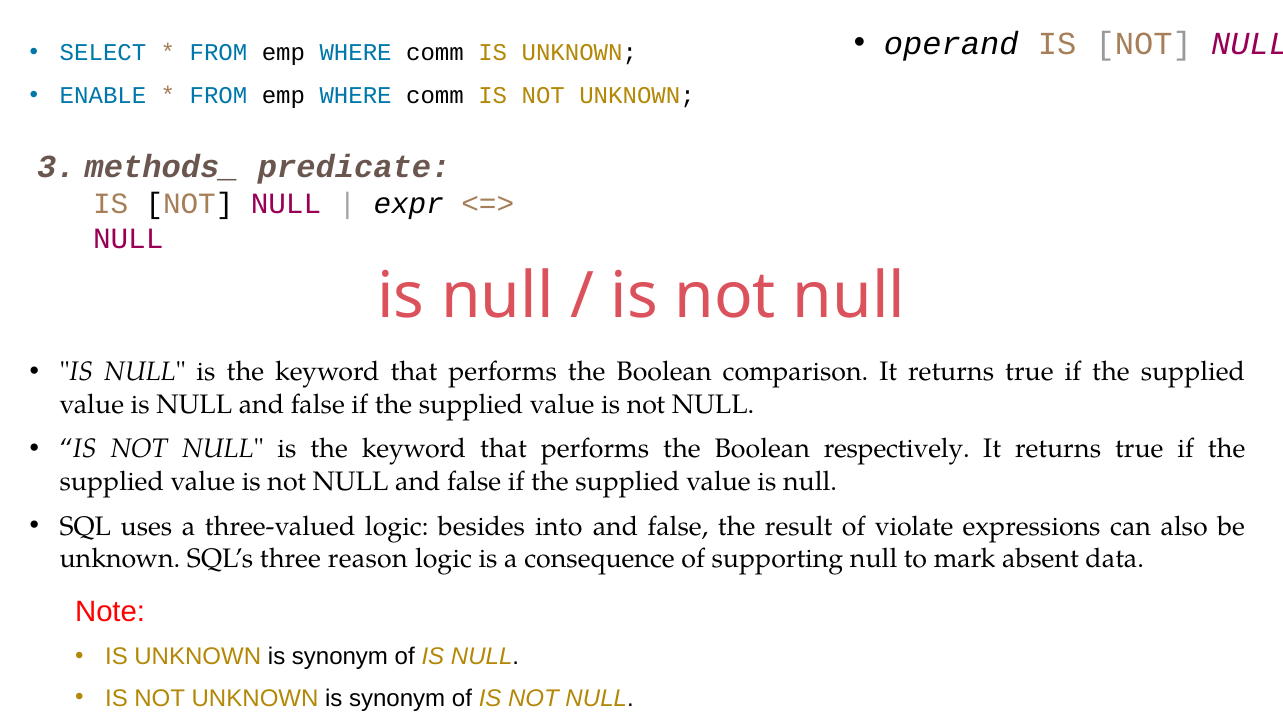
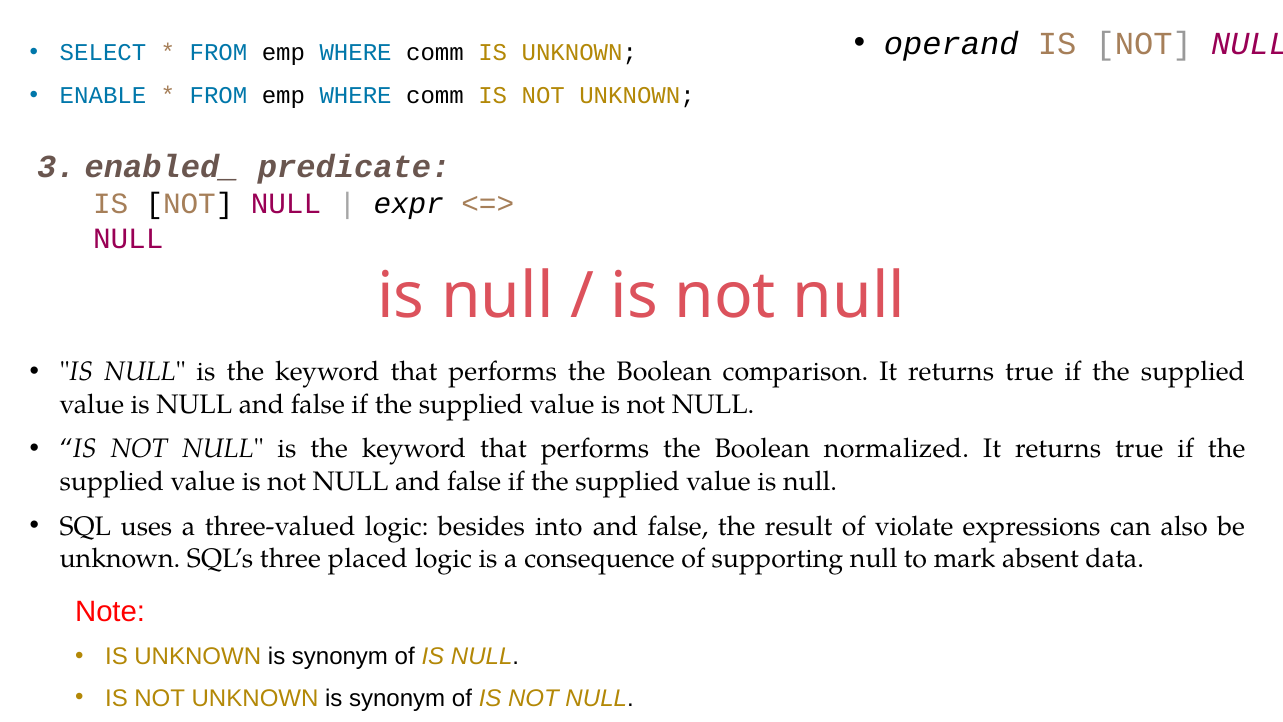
methods_: methods_ -> enabled_ (162, 167)
respectively: respectively -> normalized (896, 449)
reason: reason -> placed (368, 558)
